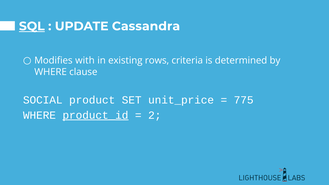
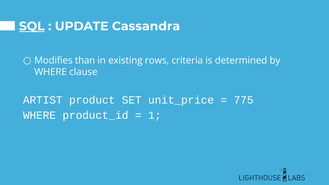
with: with -> than (85, 60)
SOCIAL: SOCIAL -> ARTIST (43, 100)
product_id underline: present -> none (95, 115)
2: 2 -> 1 (155, 115)
